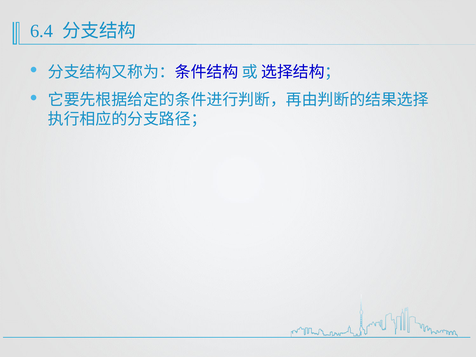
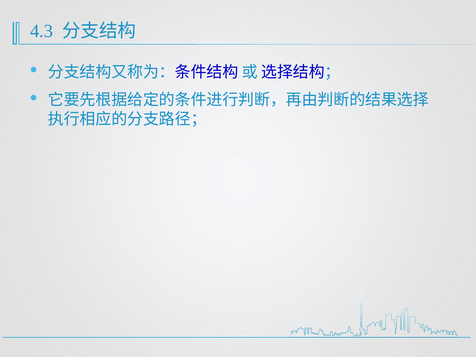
6.4: 6.4 -> 4.3 (42, 31)
